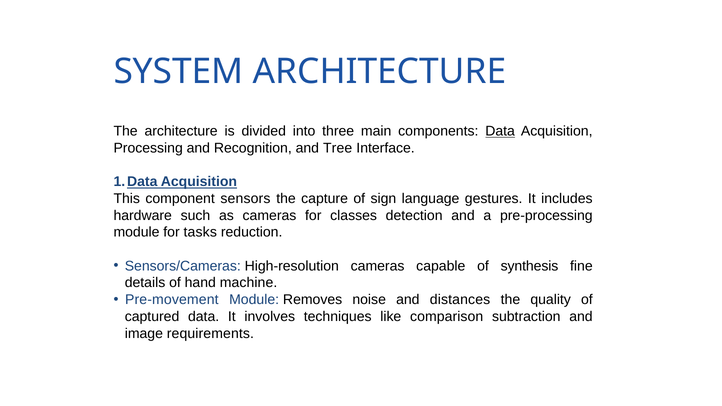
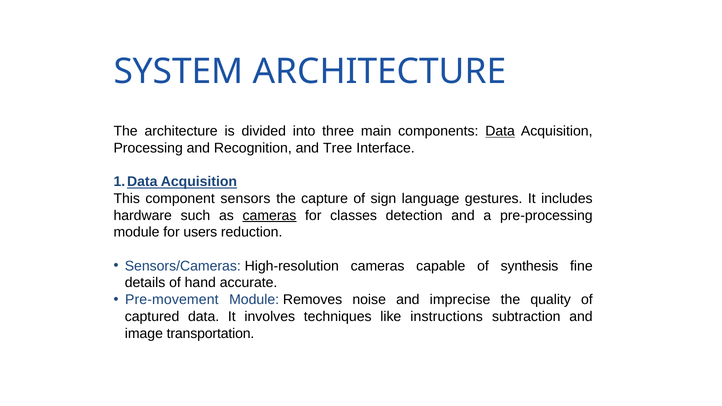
cameras underline: none -> present (269, 216)
tasks: tasks -> users (200, 232)
machine: machine -> accurate (249, 283)
distances: distances -> imprecise (460, 300)
comparison: comparison -> instructions (447, 317)
requirements: requirements -> transportation (211, 334)
